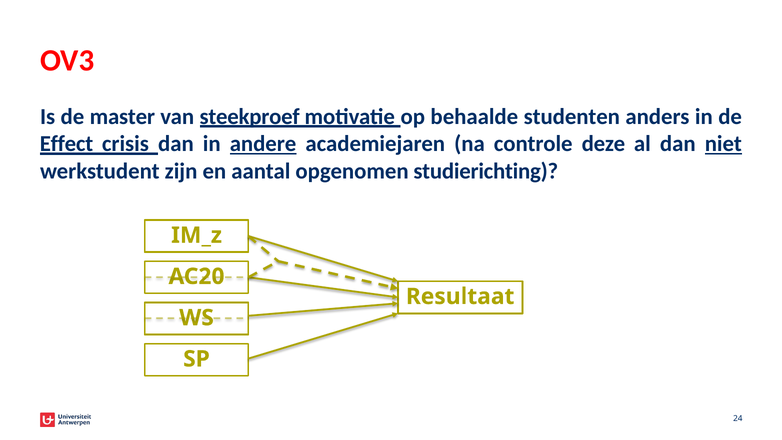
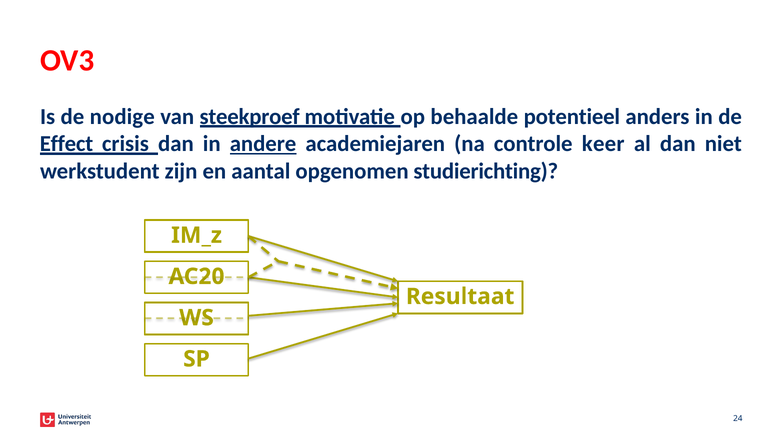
master: master -> nodige (122, 116)
studenten: studenten -> potentieel (572, 116)
deze: deze -> keer (603, 144)
niet underline: present -> none (723, 144)
